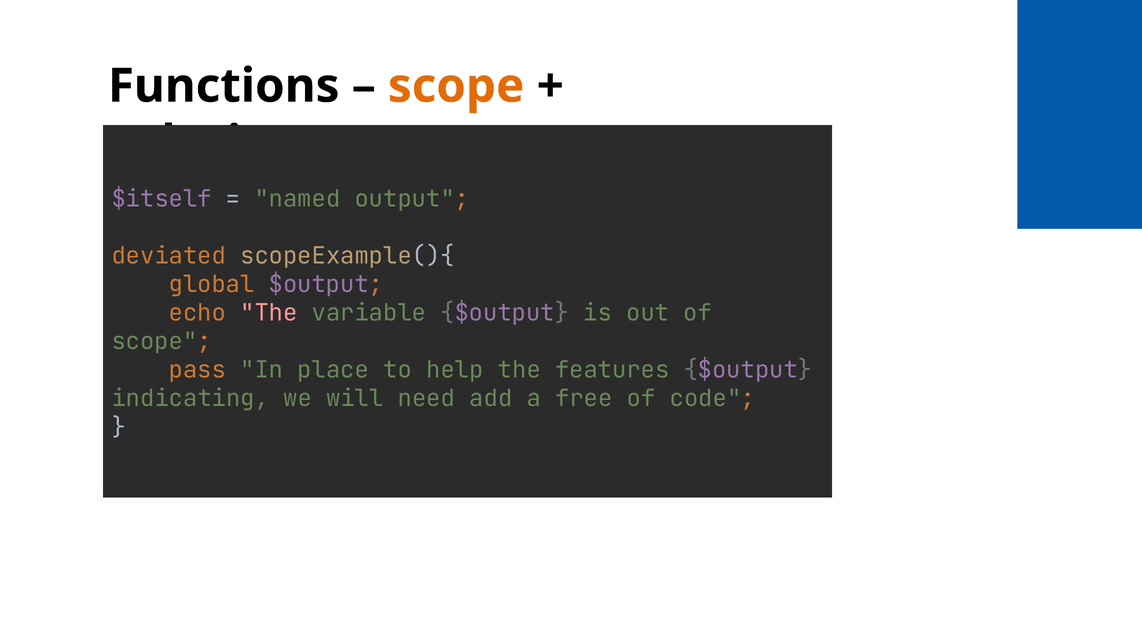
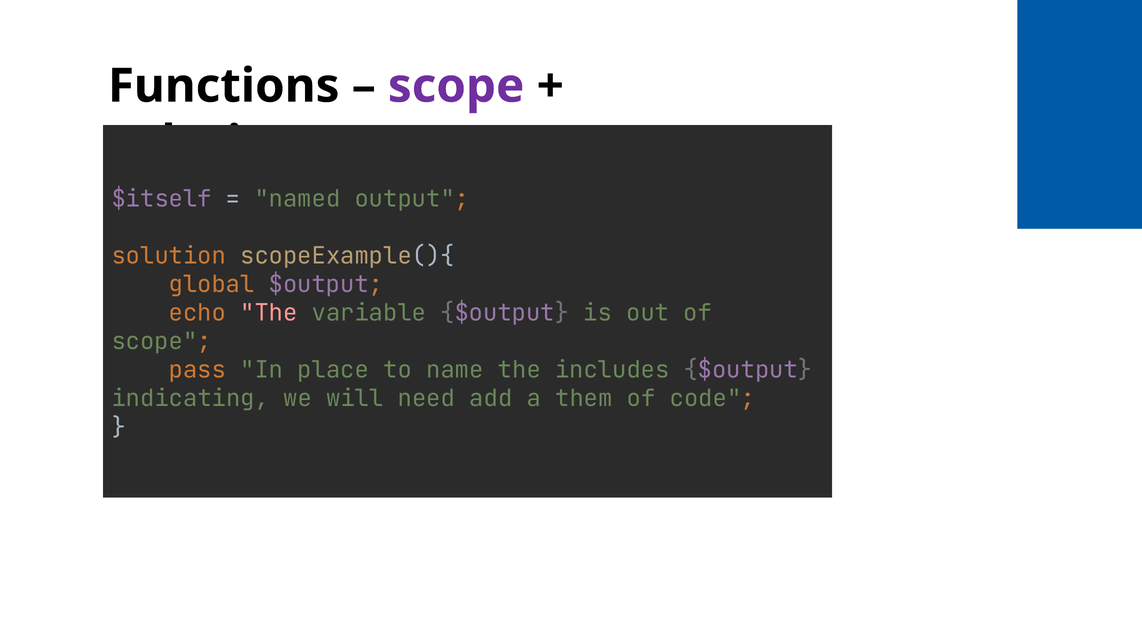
scope colour: orange -> purple (456, 86)
deviated: deviated -> solution (169, 256)
help: help -> name (455, 370)
features: features -> includes (612, 370)
free: free -> them (584, 399)
